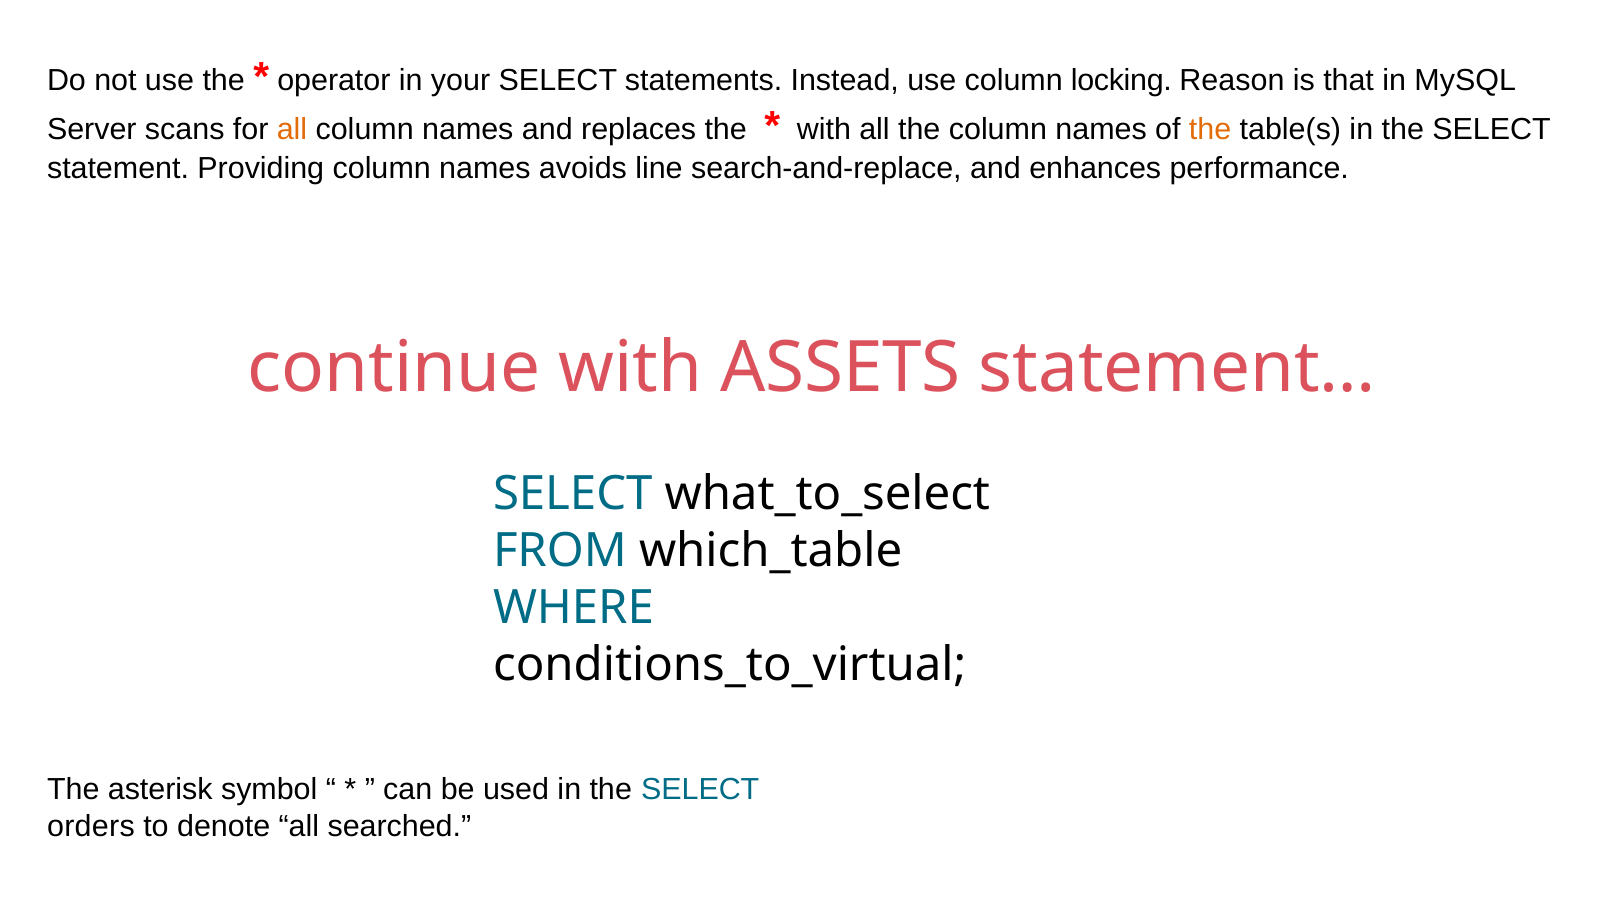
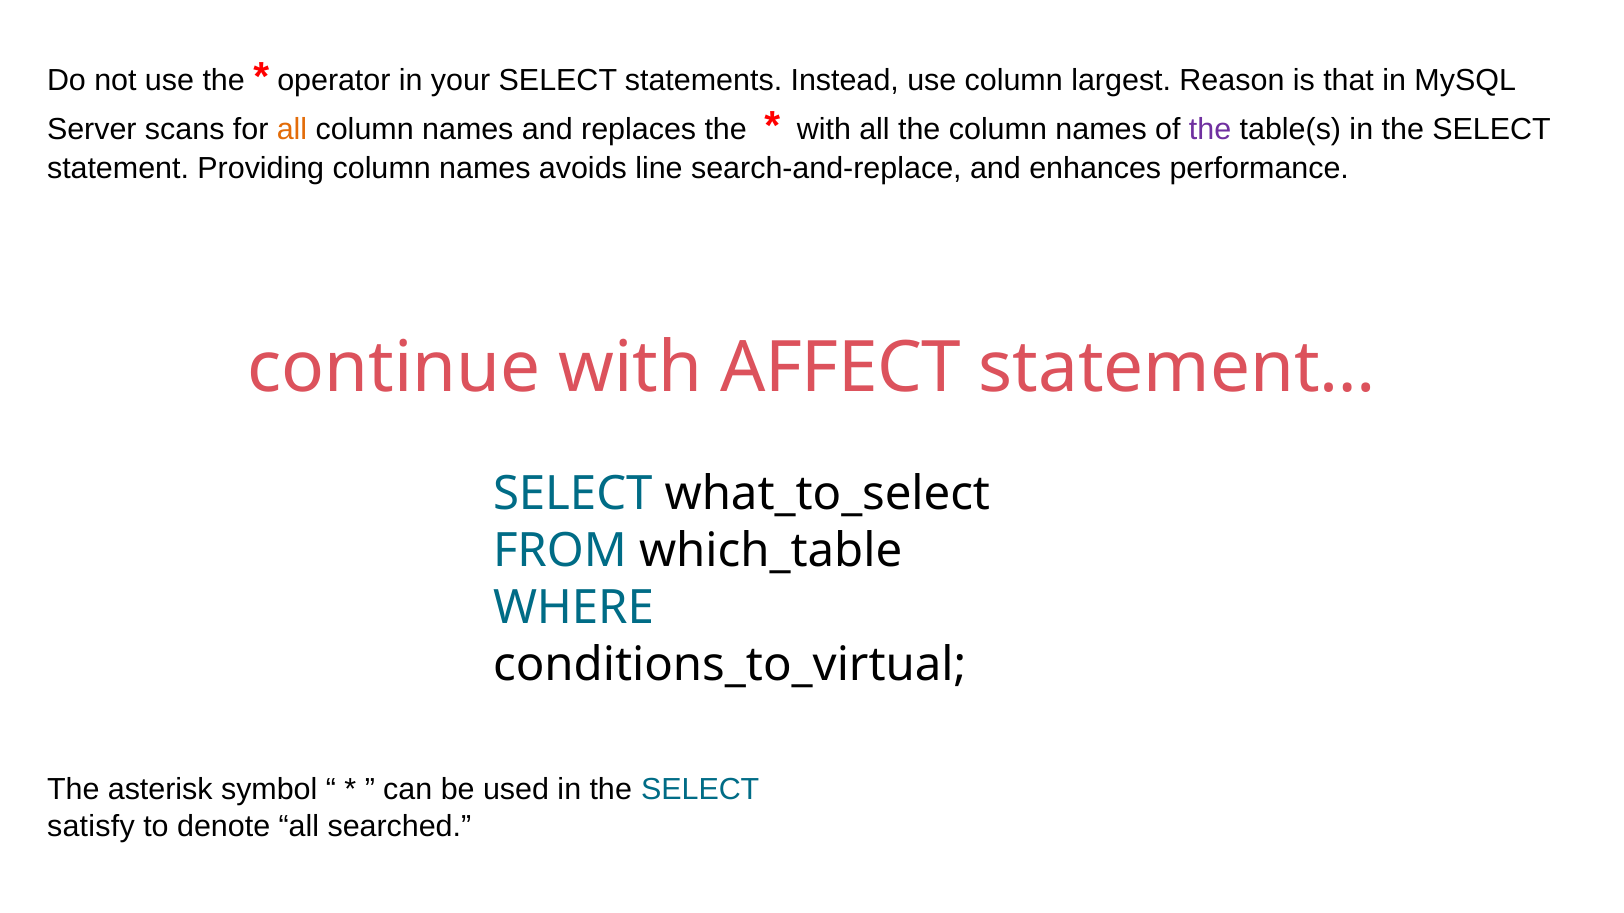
locking: locking -> largest (1121, 81)
the colour: orange -> purple (1210, 130)
ASSETS: ASSETS -> AFFECT (841, 368)
orders: orders -> satisfy (91, 827)
